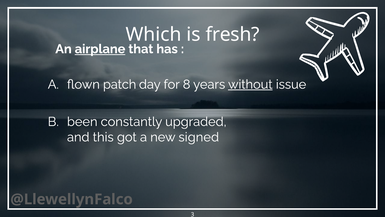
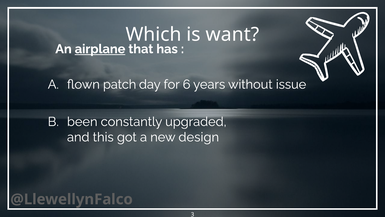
fresh: fresh -> want (232, 34)
8: 8 -> 6 (187, 84)
without underline: present -> none (250, 84)
signed: signed -> design (199, 137)
